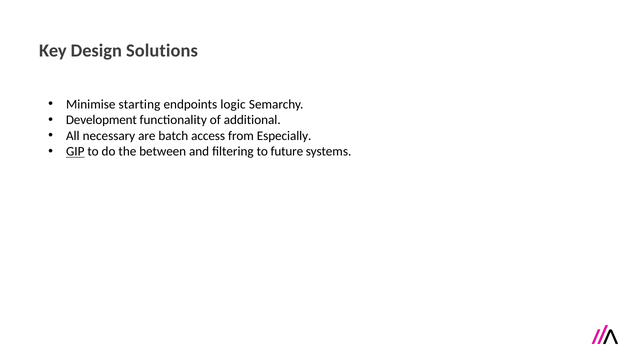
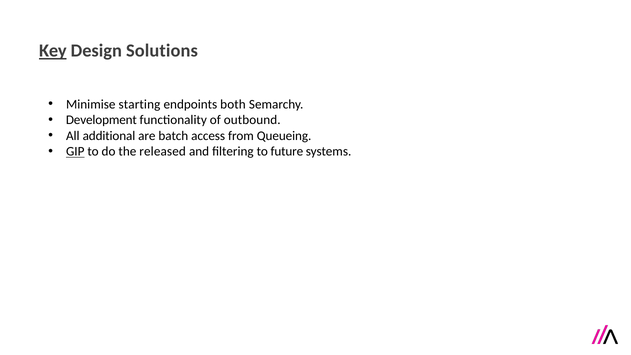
Key underline: none -> present (53, 51)
logic: logic -> both (233, 104)
additional: additional -> outbound (252, 120)
necessary: necessary -> additional (109, 136)
Especially: Especially -> Queueing (284, 136)
between: between -> released (163, 152)
